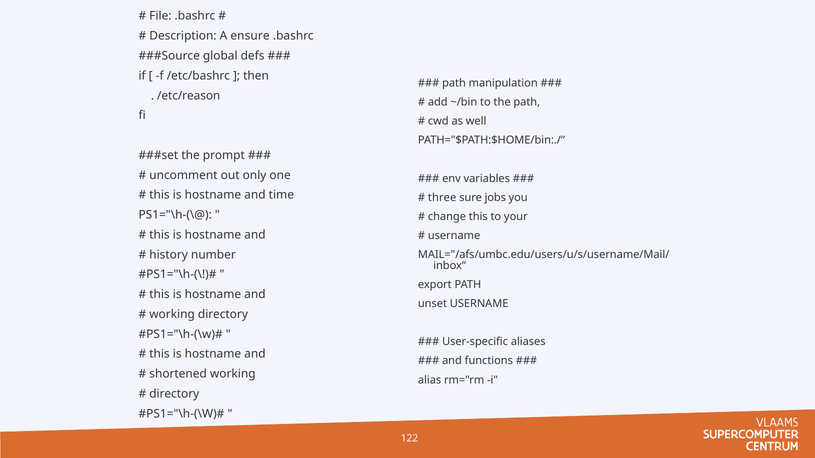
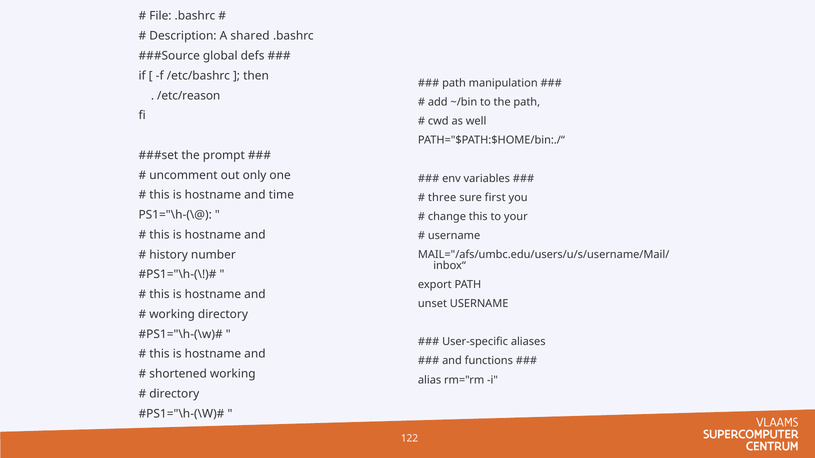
ensure: ensure -> shared (250, 36)
jobs: jobs -> first (495, 198)
